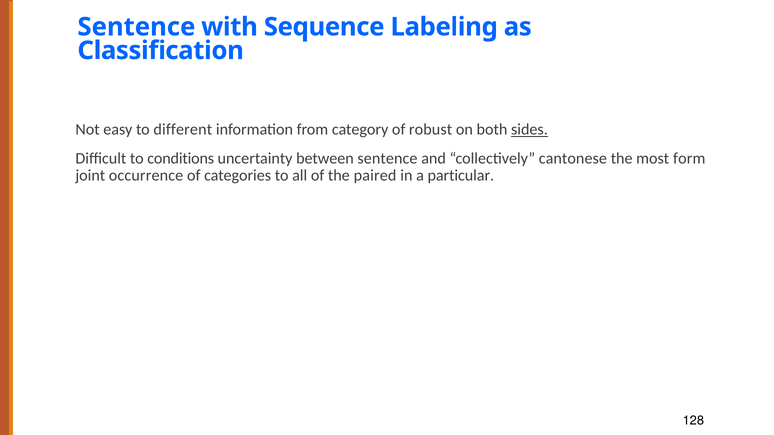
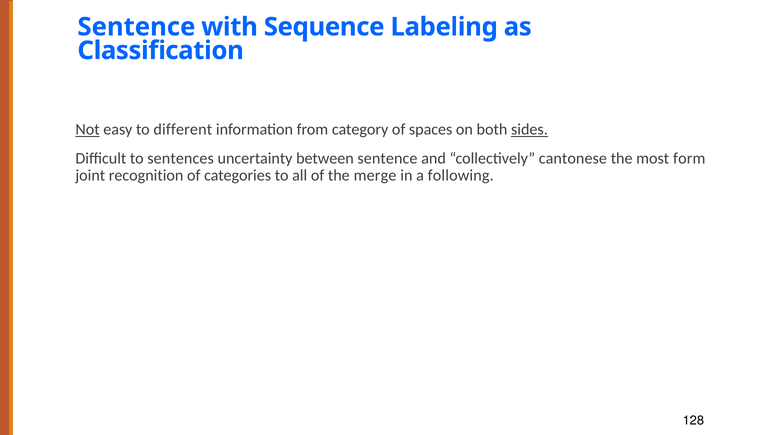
Not underline: none -> present (88, 130)
robust: robust -> spaces (431, 130)
conditions: conditions -> sentences (181, 158)
occurrence: occurrence -> recognition (146, 176)
paired: paired -> merge (375, 176)
particular: particular -> following (461, 176)
